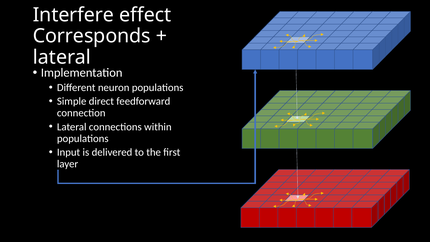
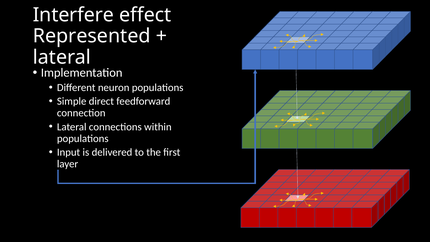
Corresponds: Corresponds -> Represented (92, 36)
